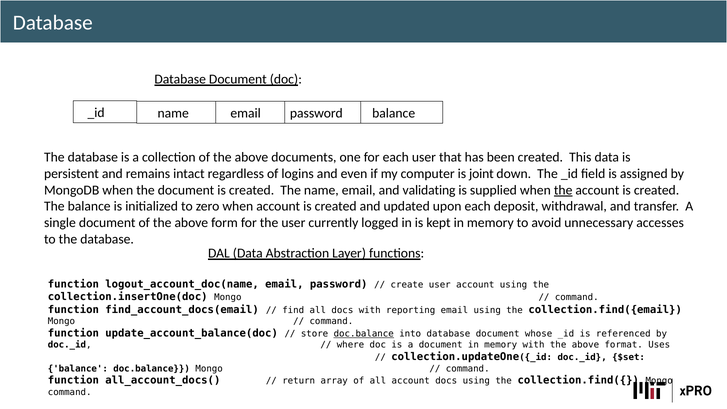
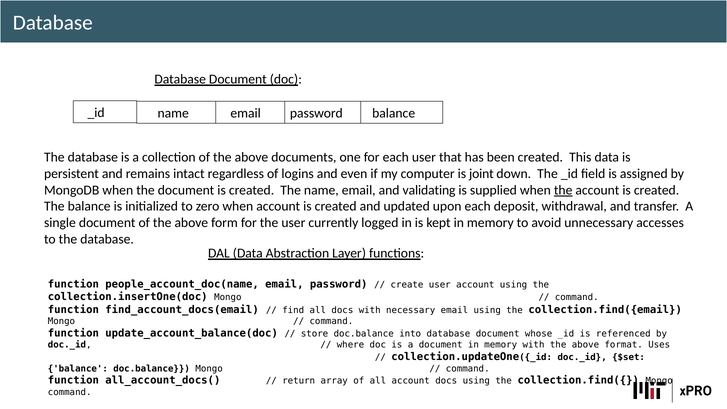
logout_account_doc(name: logout_account_doc(name -> people_account_doc(name (182, 284)
reporting: reporting -> necessary (411, 310)
doc.balance underline: present -> none (364, 334)
